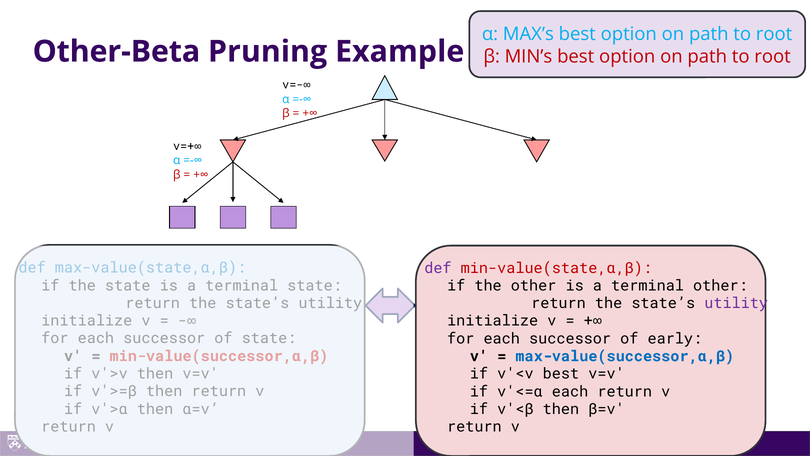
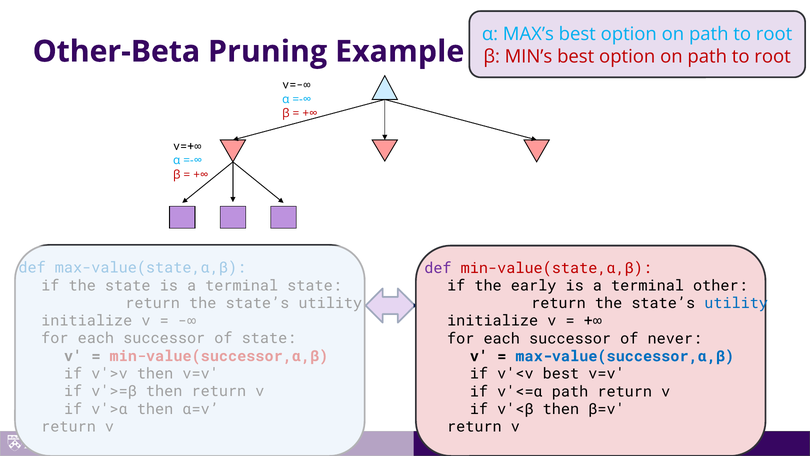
the other: other -> early (534, 285)
utility colour: purple -> blue (736, 303)
early: early -> never (675, 338)
v'<=α each: each -> path (570, 391)
